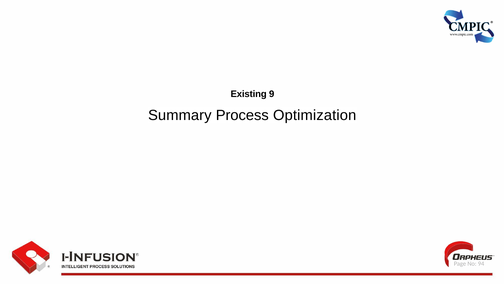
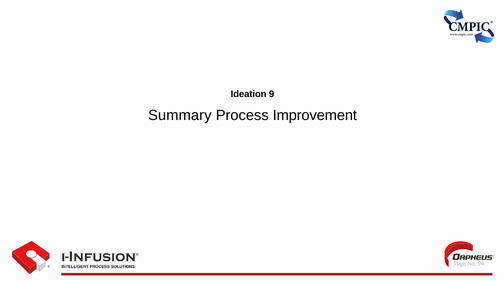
Existing: Existing -> Ideation (249, 94)
Optimization: Optimization -> Improvement (315, 115)
